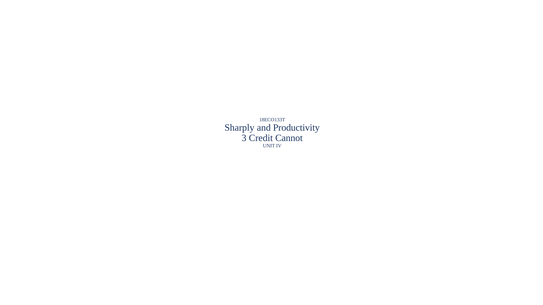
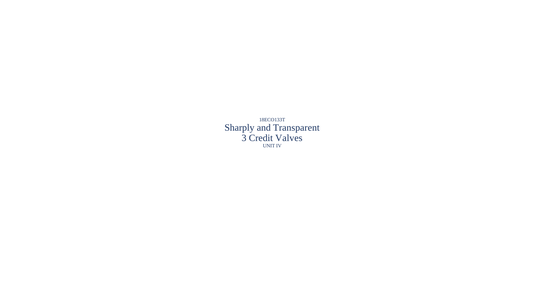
Productivity: Productivity -> Transparent (296, 128)
Cannot: Cannot -> Valves (289, 138)
